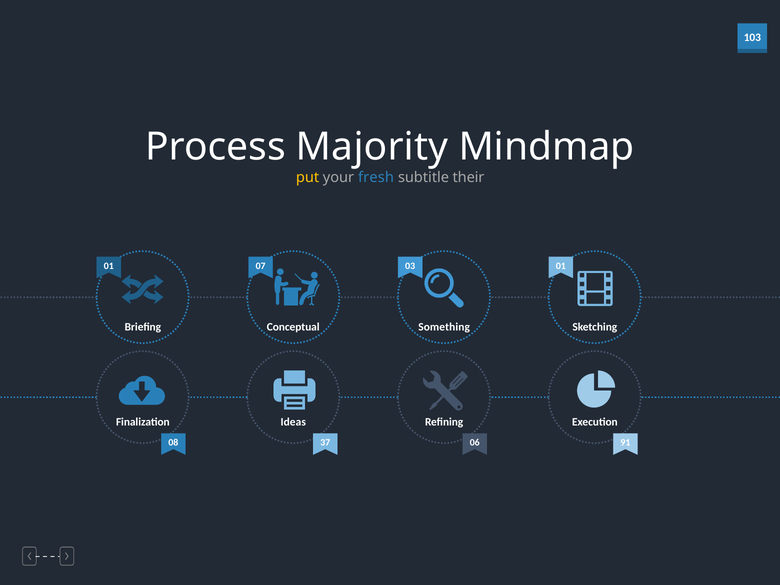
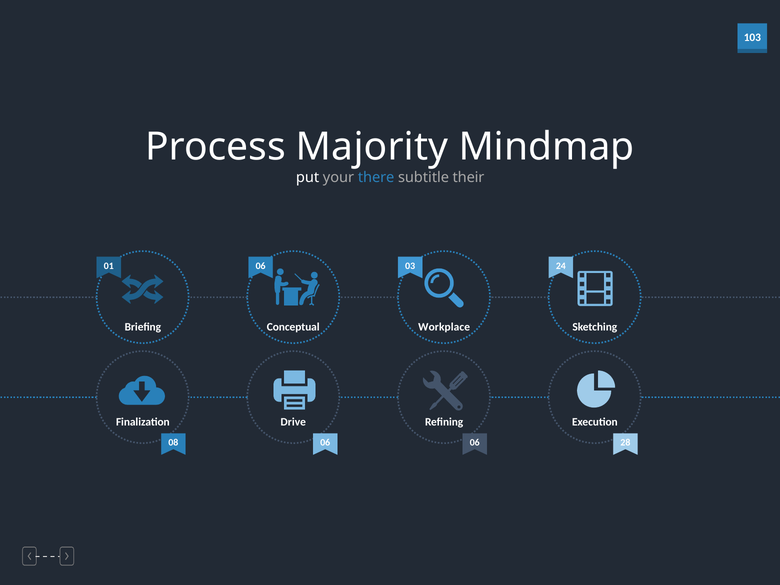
put colour: yellow -> white (308, 177)
fresh: fresh -> there (376, 177)
01 07: 07 -> 06 (261, 266)
03 01: 01 -> 24 (561, 266)
Something: Something -> Workplace (444, 327)
Ideas: Ideas -> Drive (293, 422)
08 37: 37 -> 06 (325, 443)
91: 91 -> 28 (625, 443)
